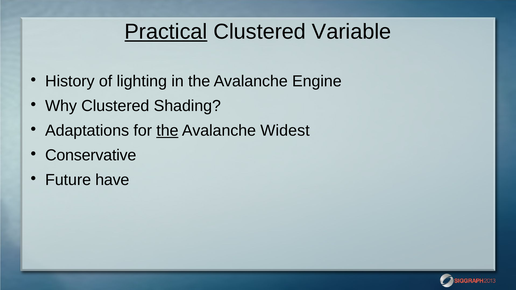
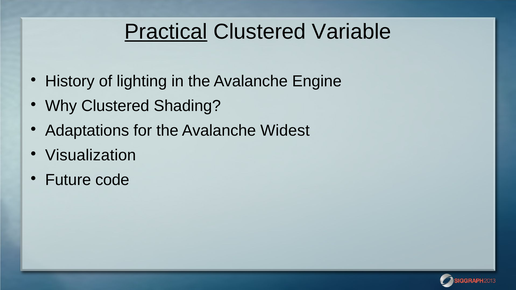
the underline: present -> none (167, 131)
Conservative: Conservative -> Visualization (91, 155)
have: have -> code (112, 180)
